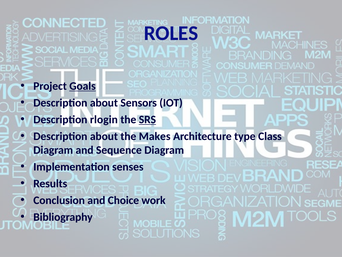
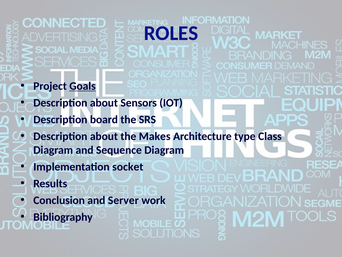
rlogin: rlogin -> board (104, 119)
SRS underline: present -> none (147, 119)
senses: senses -> socket (128, 166)
Choice: Choice -> Server (123, 200)
